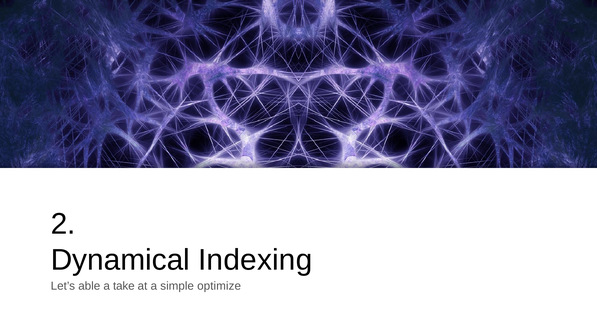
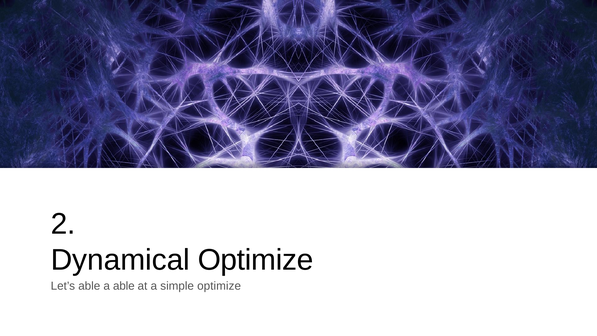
Dynamical Indexing: Indexing -> Optimize (256, 260)
a take: take -> able (124, 286)
